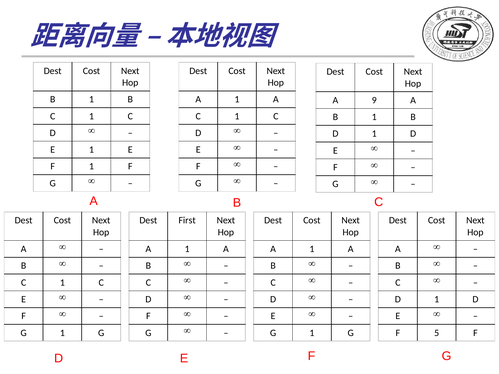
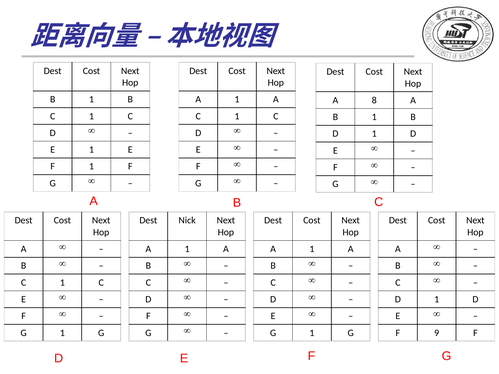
9: 9 -> 8 (374, 100)
First: First -> Nick (187, 221)
5: 5 -> 9 (437, 333)
